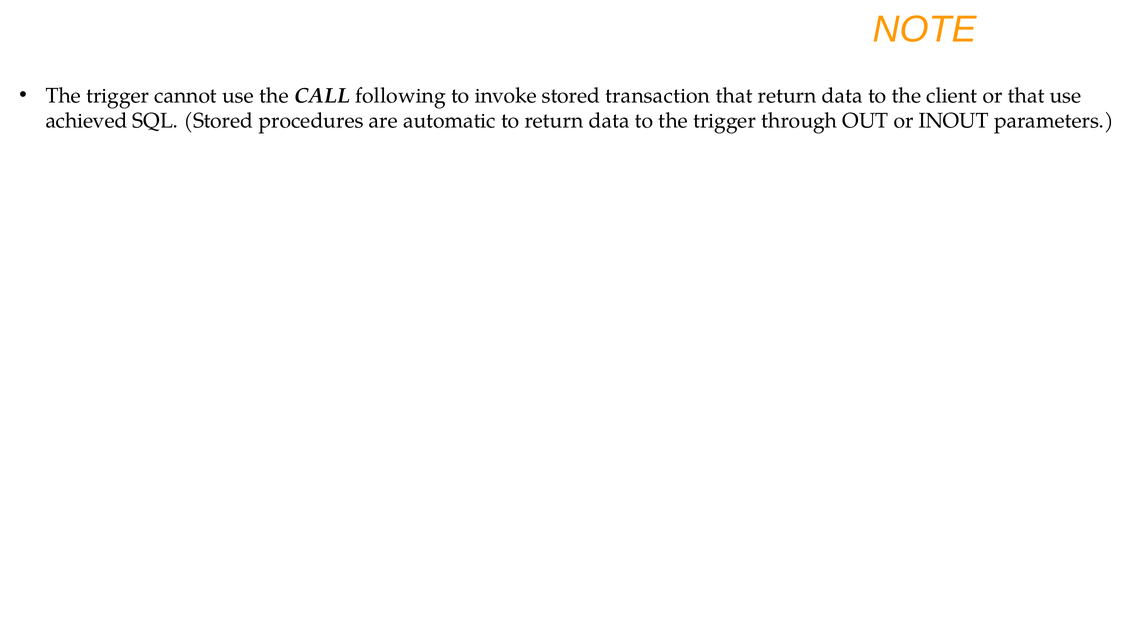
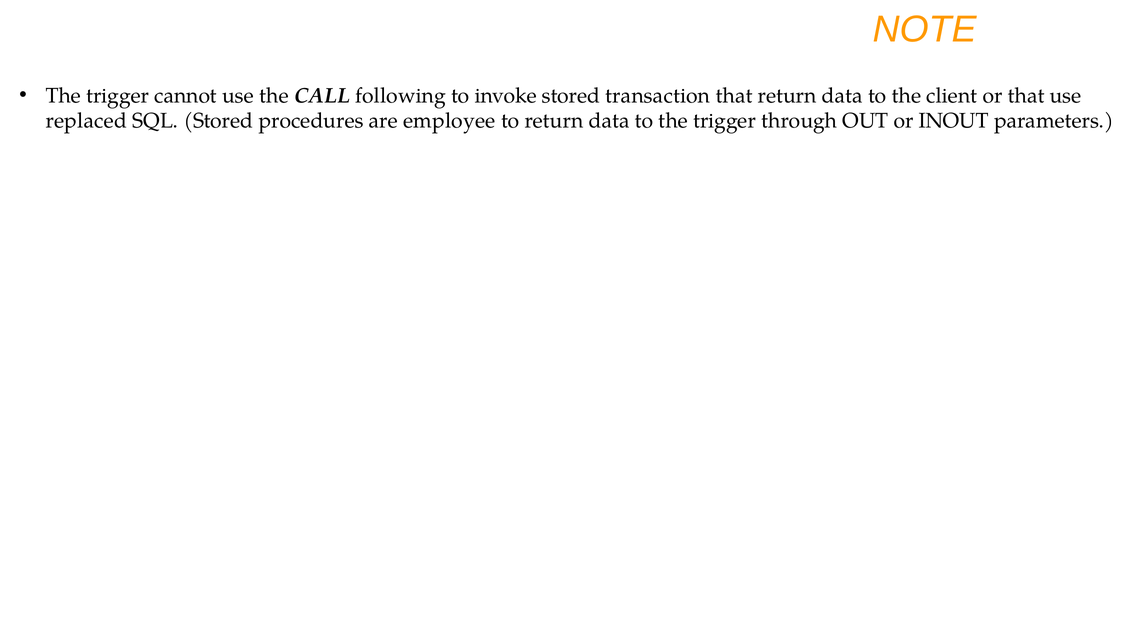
achieved: achieved -> replaced (86, 121)
automatic: automatic -> employee (449, 121)
